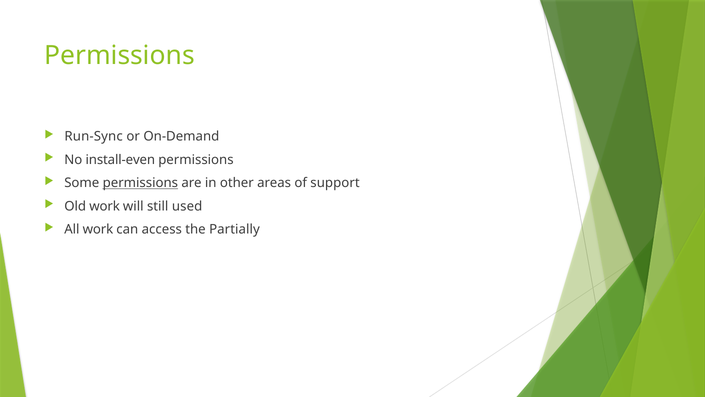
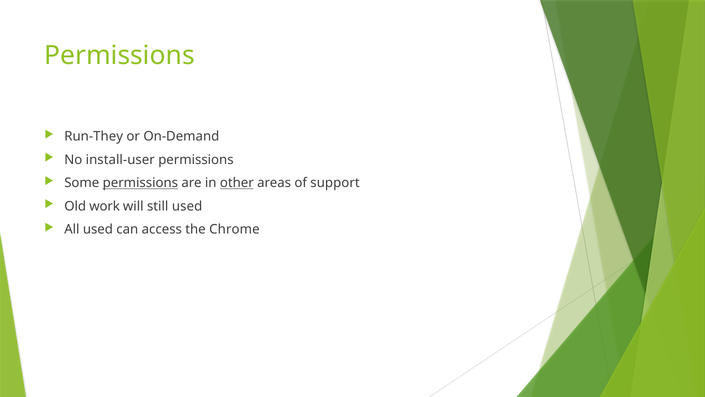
Run-Sync: Run-Sync -> Run-They (94, 136)
install-even: install-even -> install-user (120, 160)
other underline: none -> present (237, 183)
All work: work -> used (98, 229)
Partially: Partially -> Chrome (234, 229)
